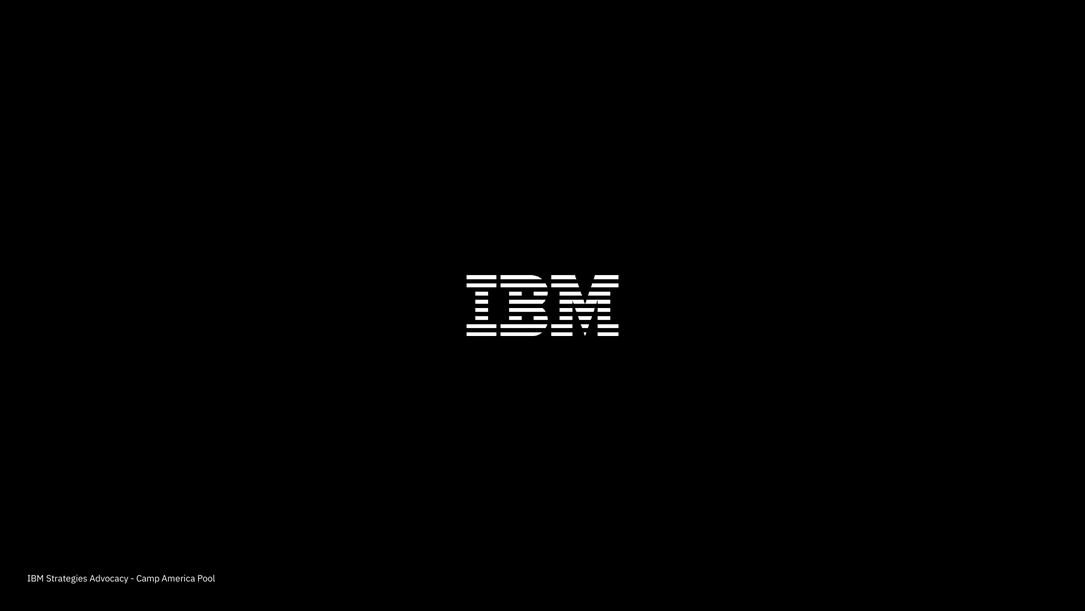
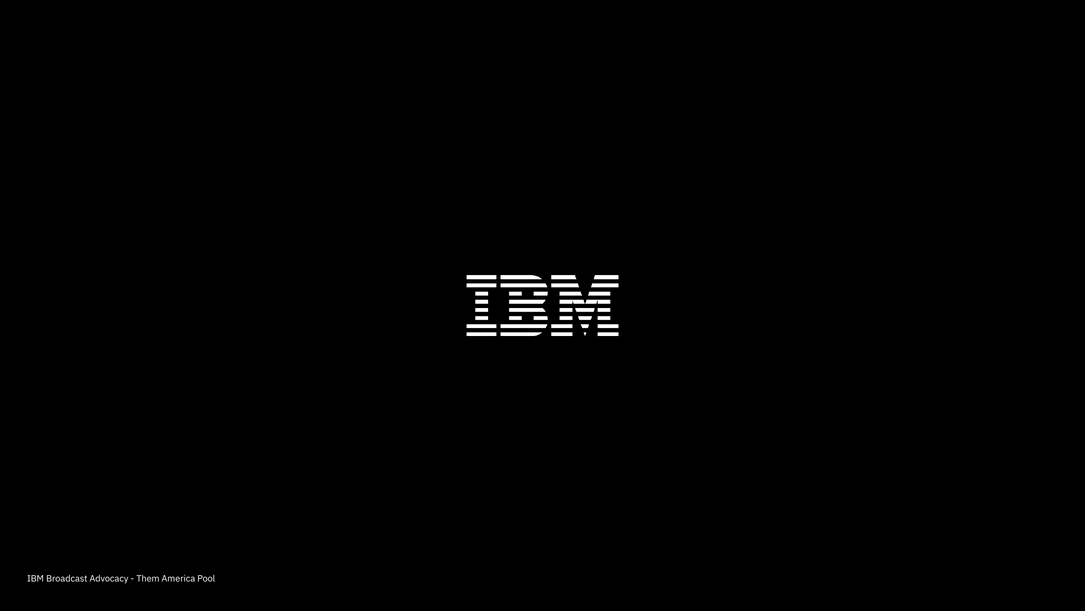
Strategies: Strategies -> Broadcast (67, 578)
Camp: Camp -> Them (148, 578)
